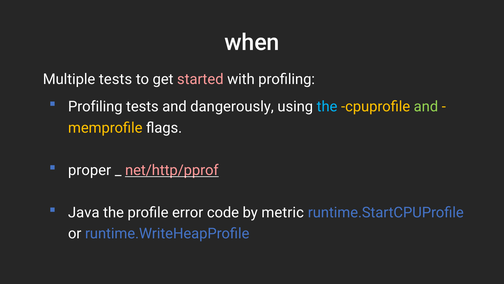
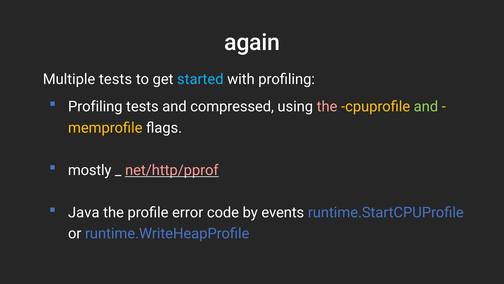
when: when -> again (252, 42)
started colour: pink -> light blue (200, 79)
dangerously: dangerously -> compressed (232, 107)
the colour: light blue -> pink (327, 107)
proper: proper -> mostly (90, 170)
metric: metric -> events (283, 212)
